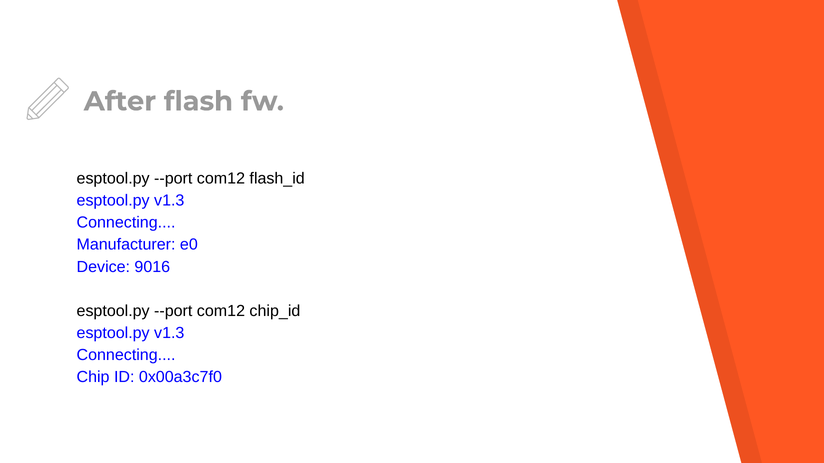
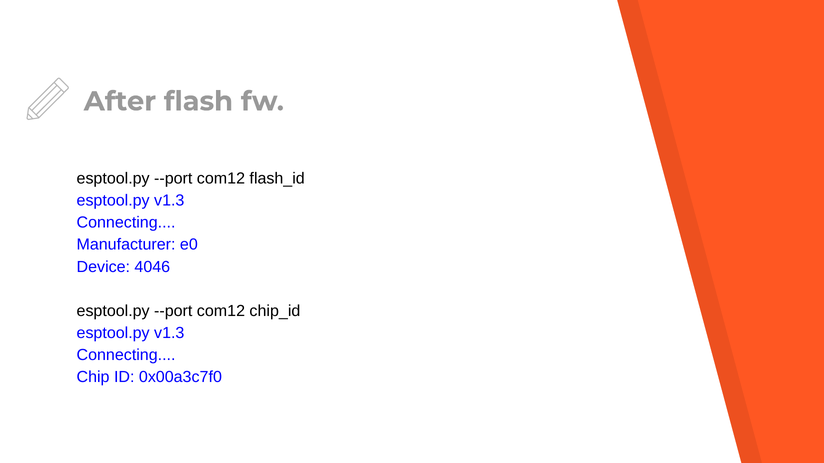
9016: 9016 -> 4046 (152, 267)
